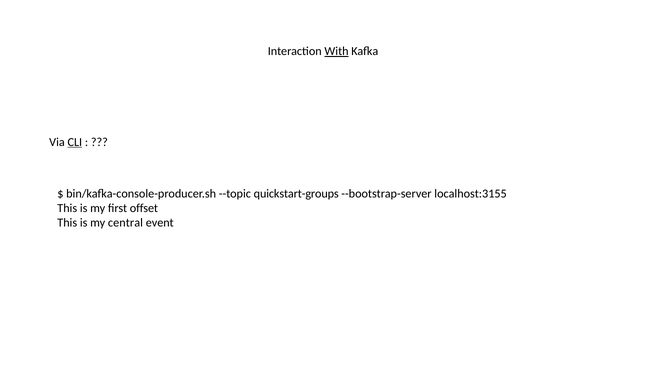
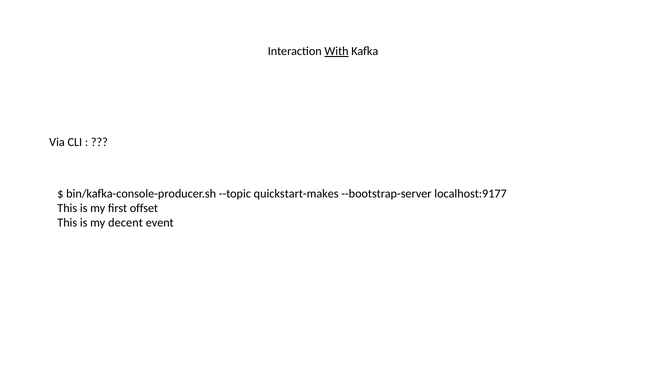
CLI underline: present -> none (75, 142)
quickstart-groups: quickstart-groups -> quickstart-makes (296, 193)
localhost:3155: localhost:3155 -> localhost:9177 (471, 193)
central: central -> decent (125, 223)
